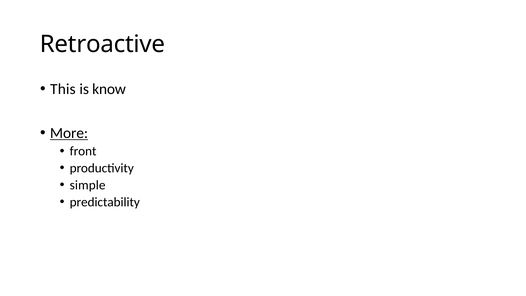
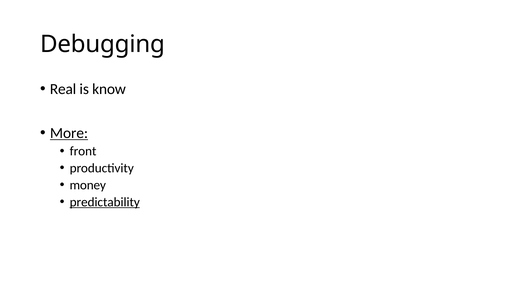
Retroactive: Retroactive -> Debugging (102, 44)
This: This -> Real (63, 89)
simple: simple -> money (88, 185)
predictability underline: none -> present (105, 202)
